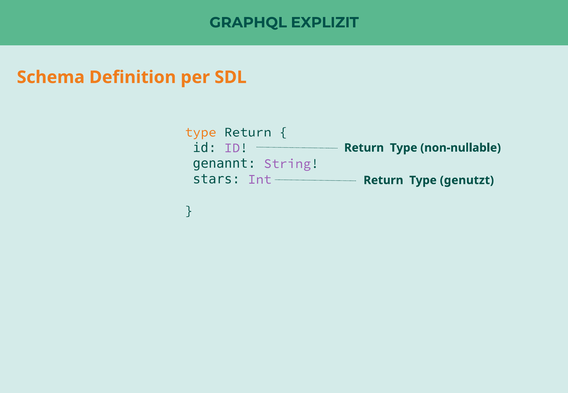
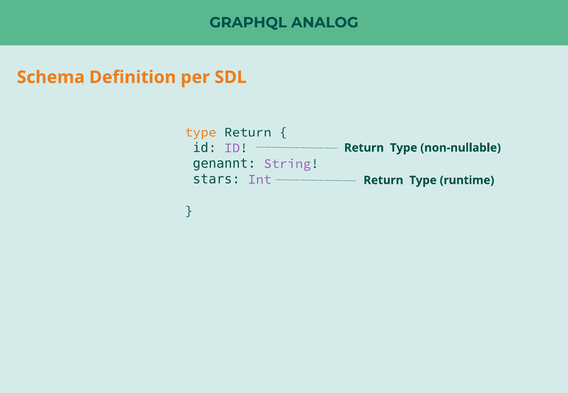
EXPLIZIT: EXPLIZIT -> ANALOG (325, 23)
genutzt: genutzt -> runtime (467, 180)
